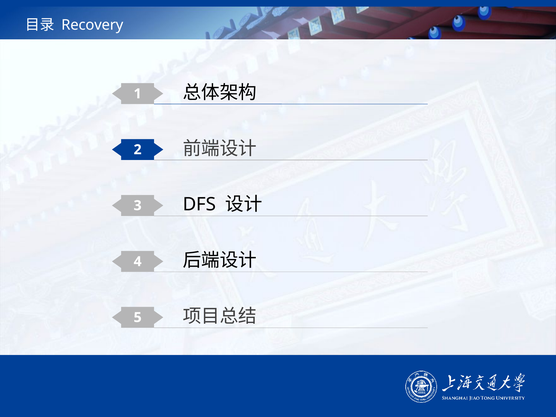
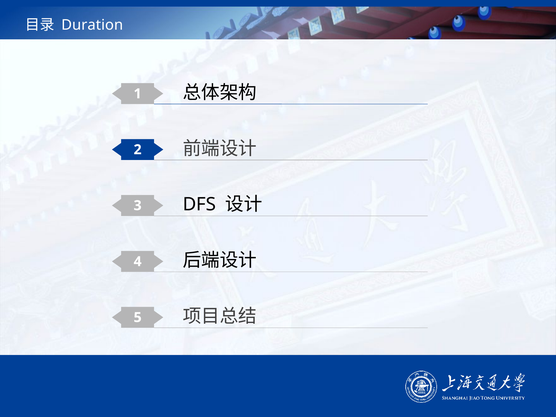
Recovery: Recovery -> Duration (92, 25)
